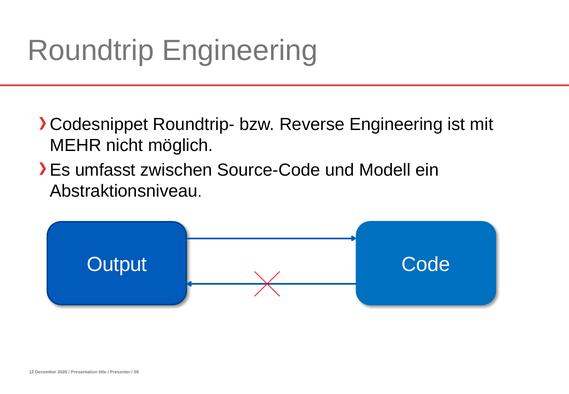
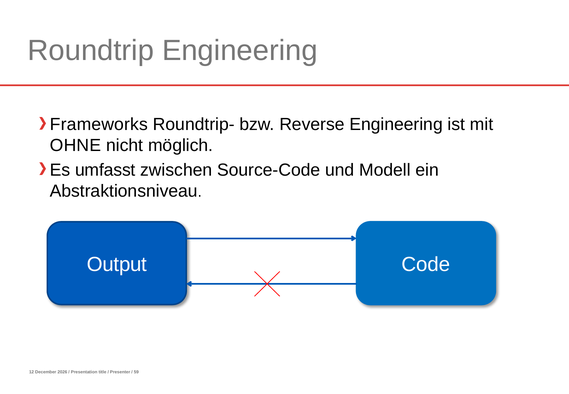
Codesnippet: Codesnippet -> Frameworks (99, 124)
MEHR: MEHR -> OHNE (76, 145)
